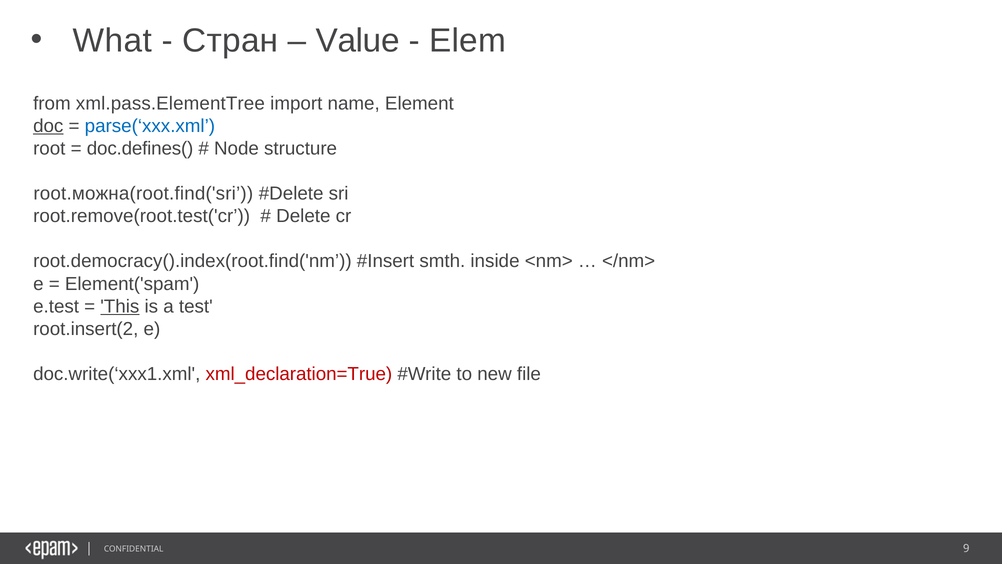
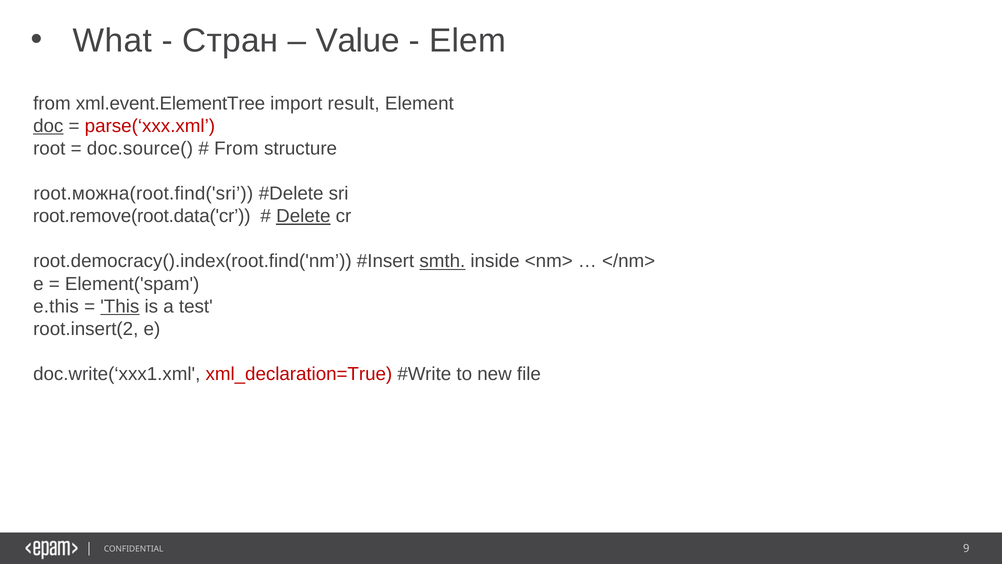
xml.pass.ElementTree: xml.pass.ElementTree -> xml.event.ElementTree (171, 103)
name: name -> result (354, 103)
parse(‘xxx.xml colour: blue -> red (150, 126)
doc.defines(: doc.defines( -> doc.source( (140, 148)
Node: Node -> From (236, 148)
root.remove(root.test('cr: root.remove(root.test('cr -> root.remove(root.data('cr (142, 216)
Delete underline: none -> present (303, 216)
smth underline: none -> present (442, 261)
e.test: e.test -> e.this (56, 306)
